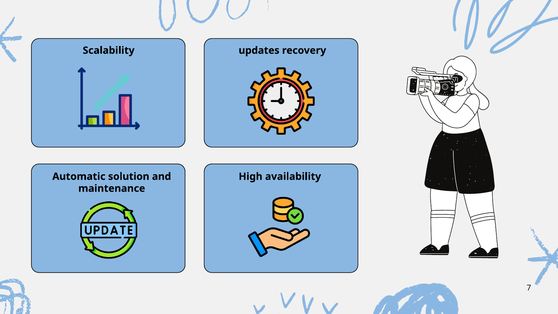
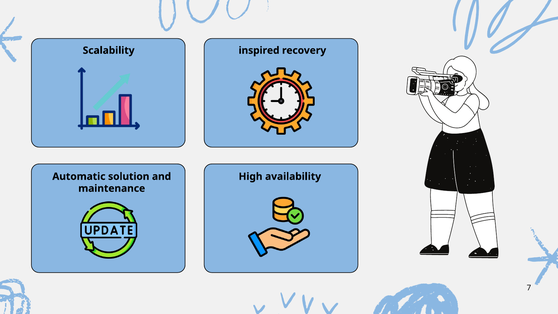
updates: updates -> inspired (259, 50)
